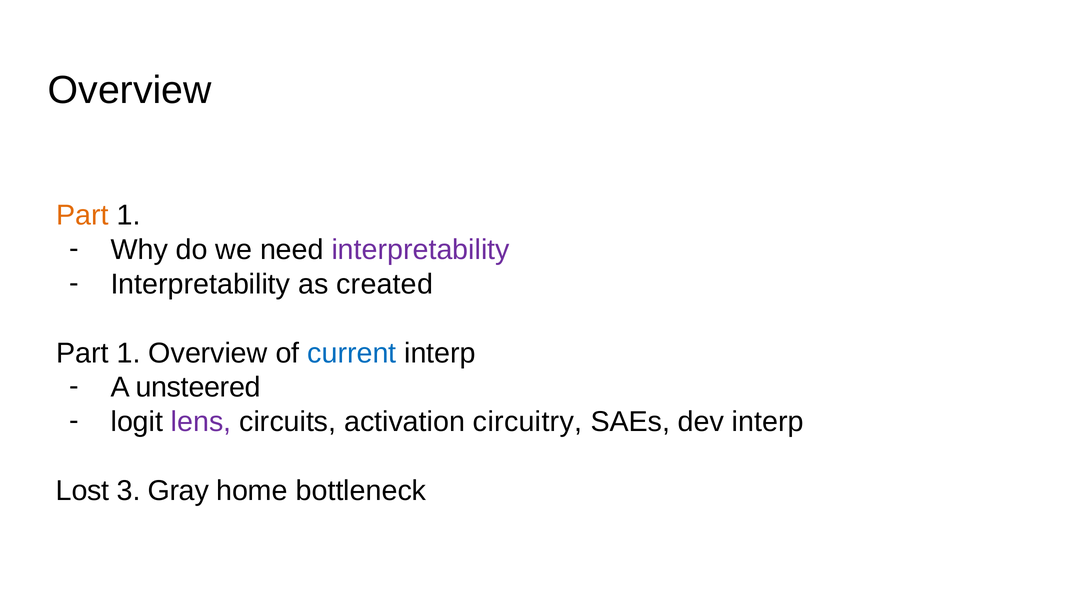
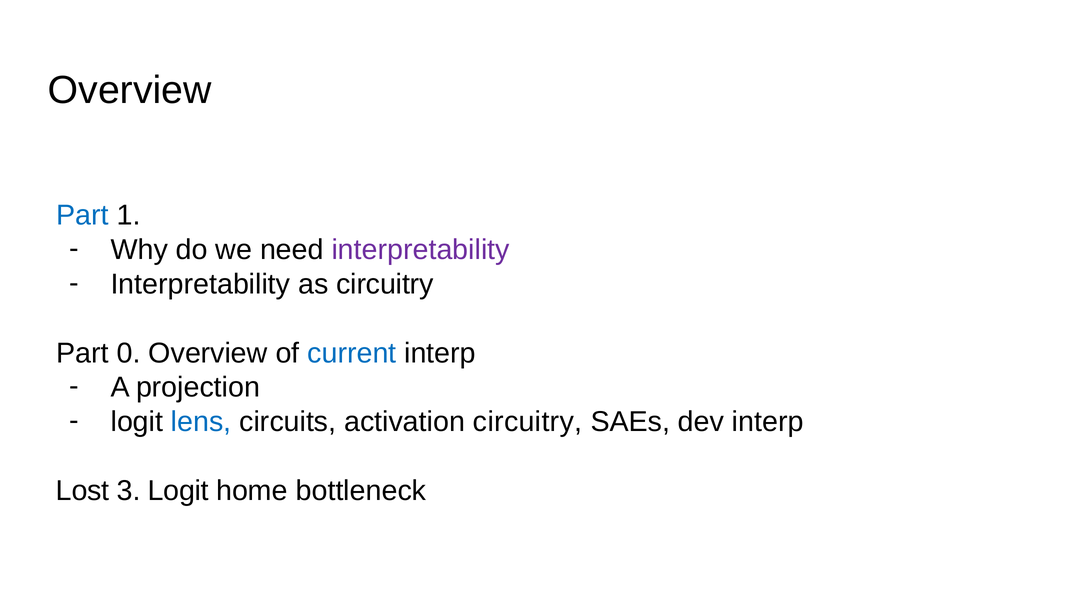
Part colour: orange -> blue (82, 215)
as created: created -> circuitry (385, 284)
1: 1 -> 0 (129, 353)
unsteered: unsteered -> projection (198, 387)
lens colour: purple -> blue (201, 422)
3 Gray: Gray -> Logit (178, 490)
